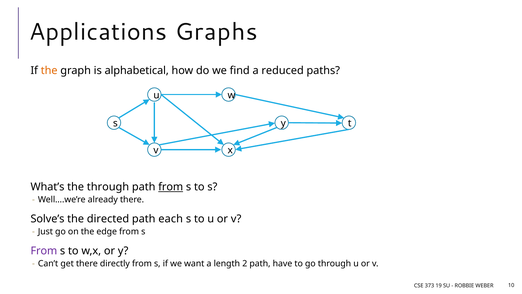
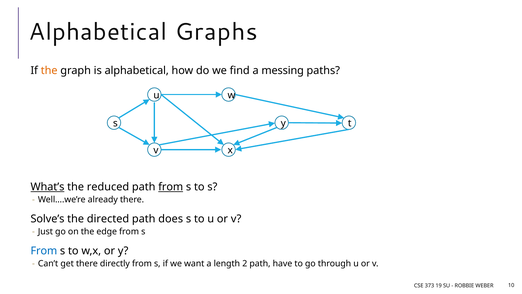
Applications: Applications -> Alphabetical (98, 32)
reduced: reduced -> messing (283, 70)
What’s underline: none -> present (47, 187)
the through: through -> reduced (108, 187)
each: each -> does (171, 219)
From colour: purple -> blue (44, 251)
